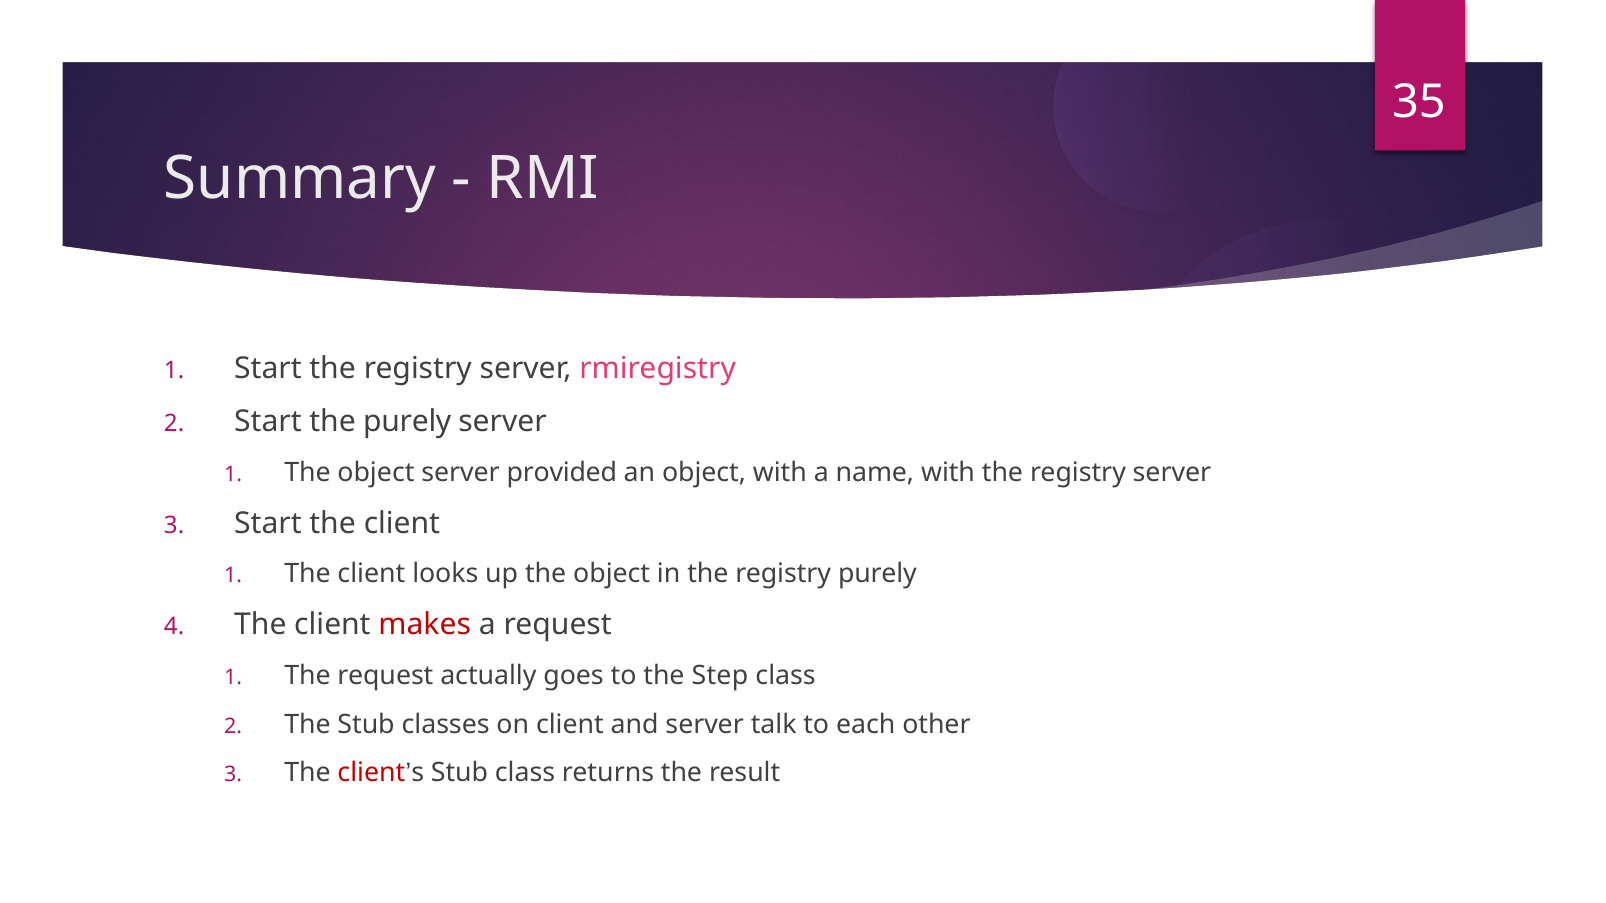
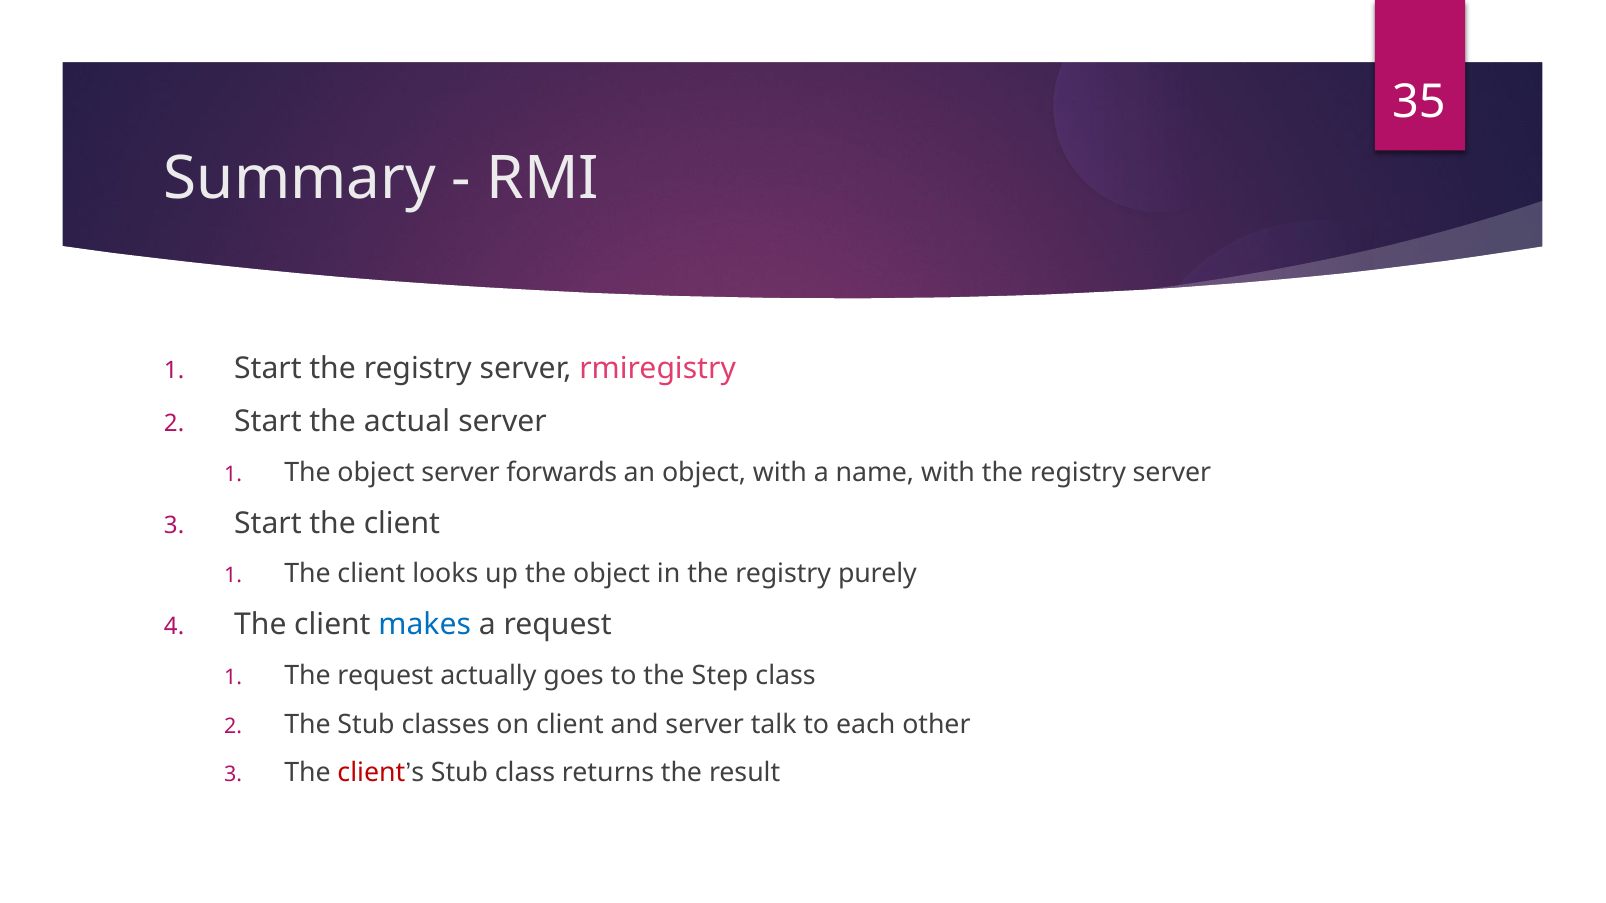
the purely: purely -> actual (407, 422)
provided: provided -> forwards (562, 472)
makes colour: red -> blue (425, 625)
